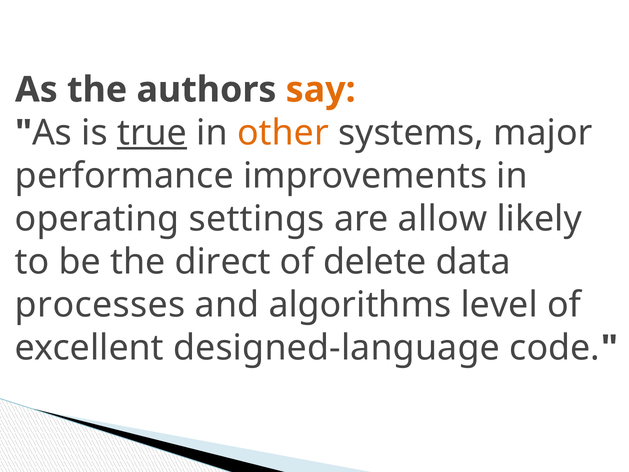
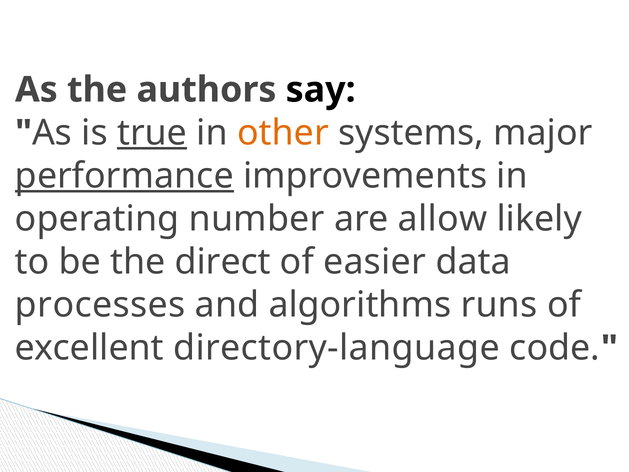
say colour: orange -> black (321, 90)
performance underline: none -> present (124, 176)
settings: settings -> number (257, 219)
delete: delete -> easier (375, 262)
level: level -> runs (499, 305)
designed-language: designed-language -> directory-language (336, 348)
